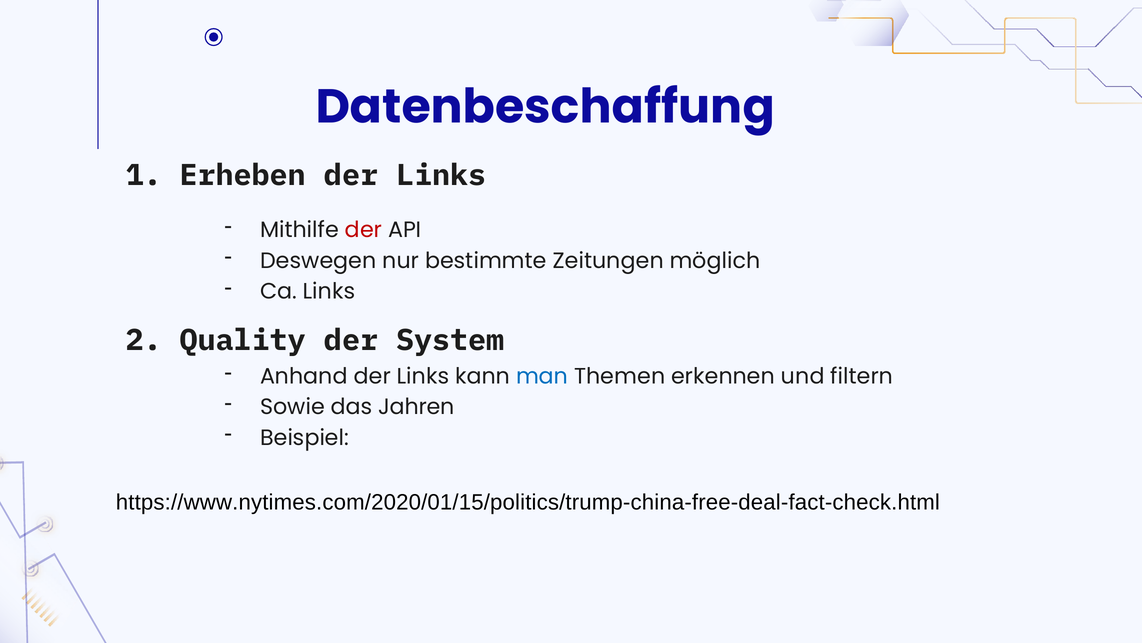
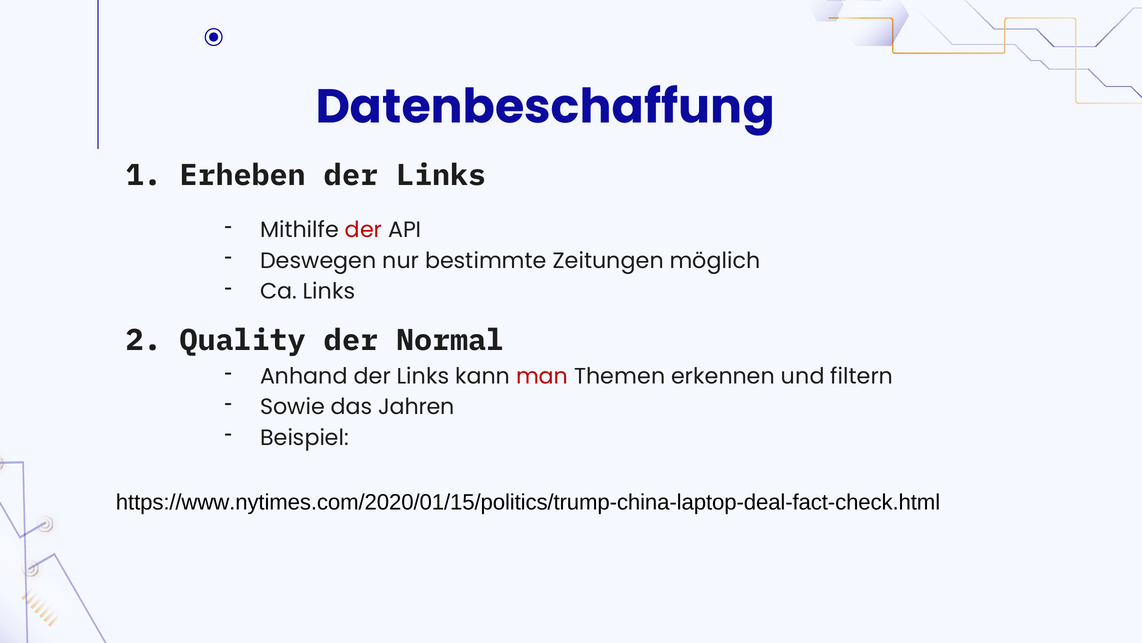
System: System -> Normal (450, 340)
man colour: blue -> red (542, 376)
https://www.nytimes.com/2020/01/15/politics/trump-china-free-deal-fact-check.html: https://www.nytimes.com/2020/01/15/politics/trump-china-free-deal-fact-check.html -> https://www.nytimes.com/2020/01/15/politics/trump-china-laptop-deal-fact-check.html (528, 502)
